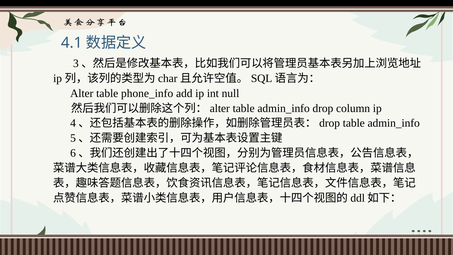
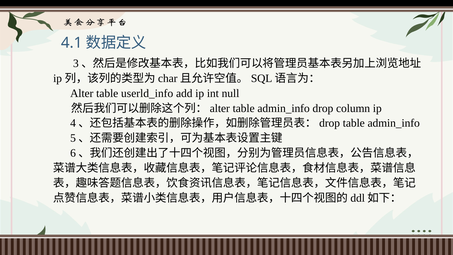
phone_info: phone_info -> userld_info (147, 93)
